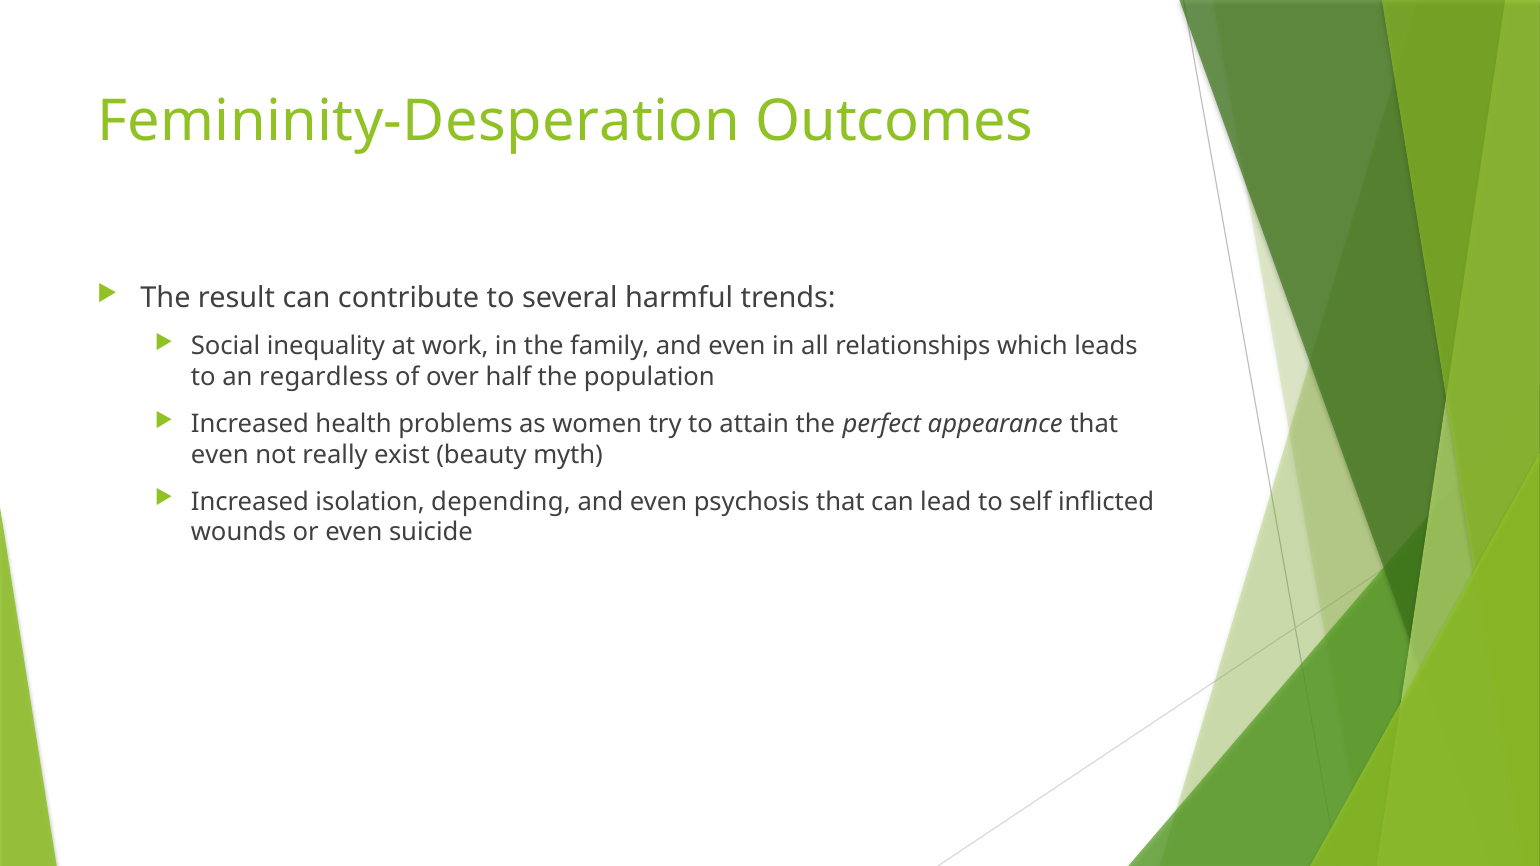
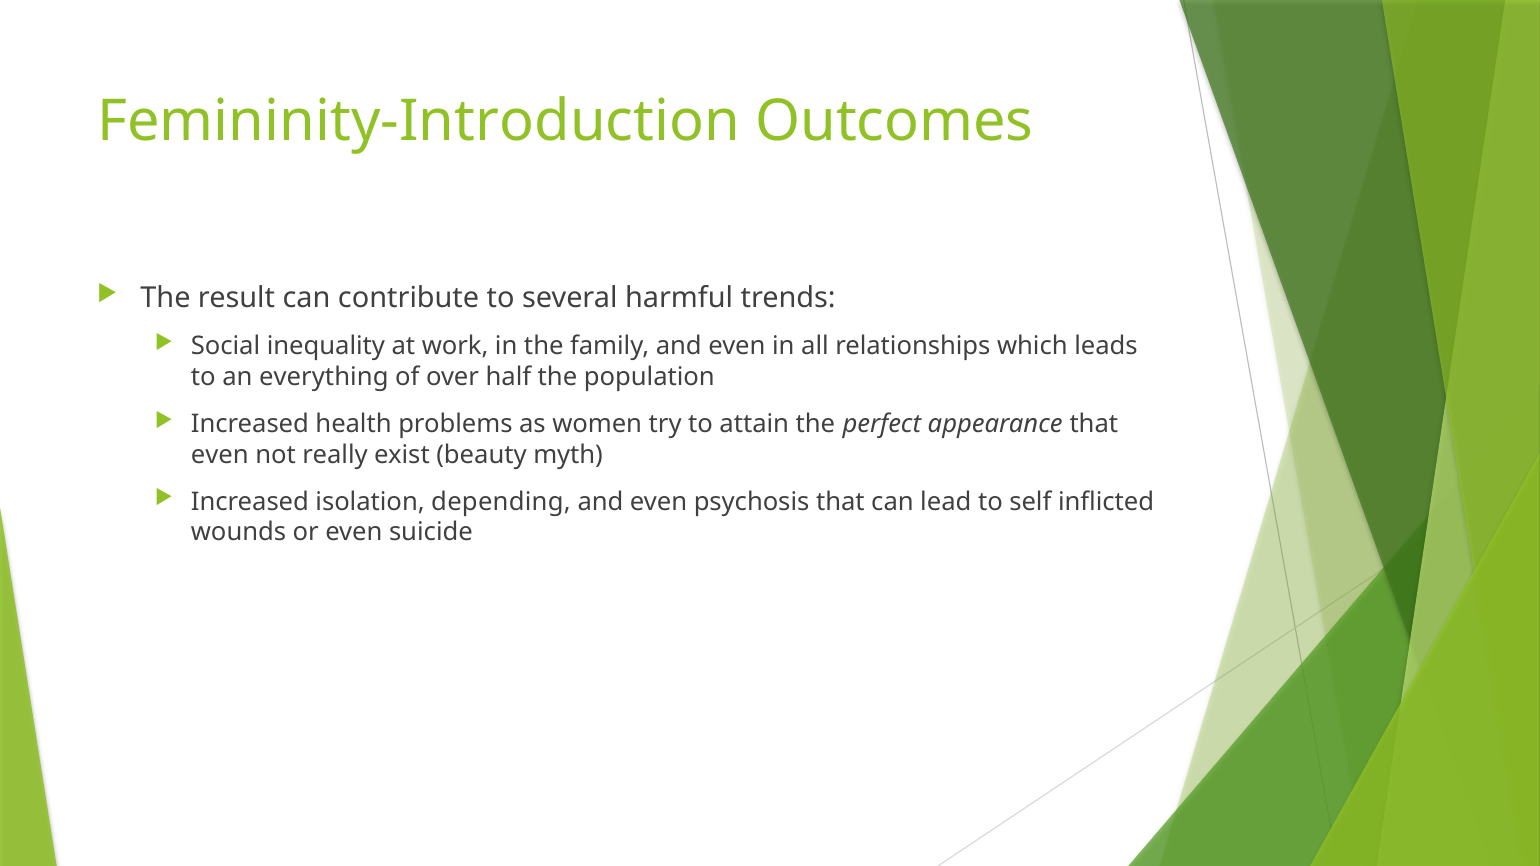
Femininity-Desperation: Femininity-Desperation -> Femininity-Introduction (419, 121)
regardless: regardless -> everything (324, 377)
